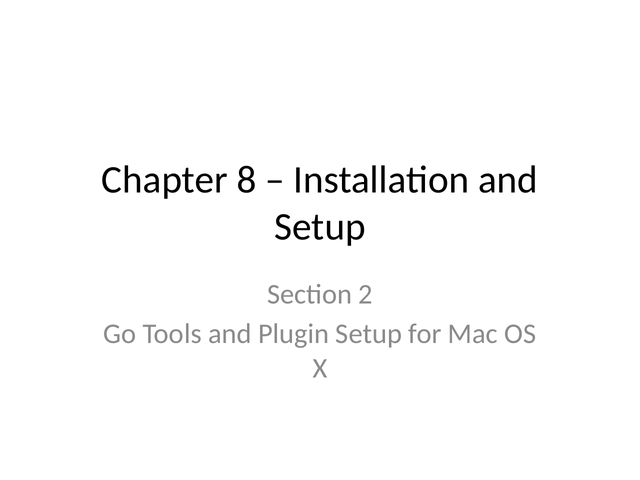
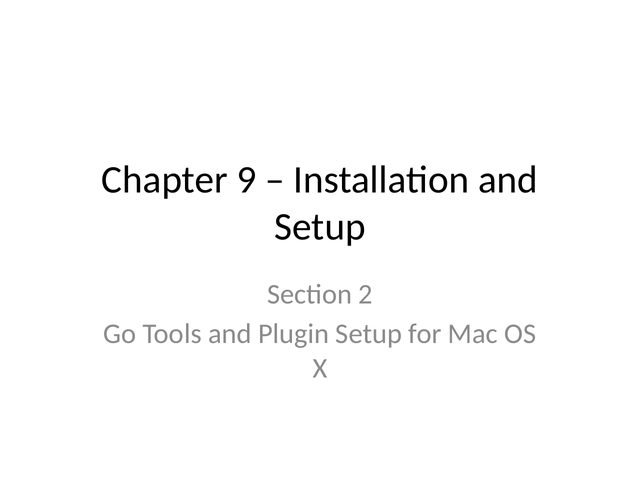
8: 8 -> 9 (246, 180)
